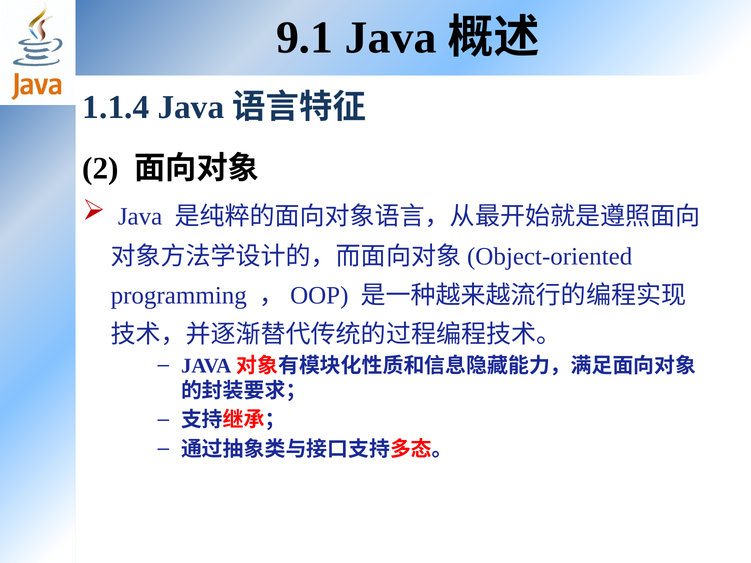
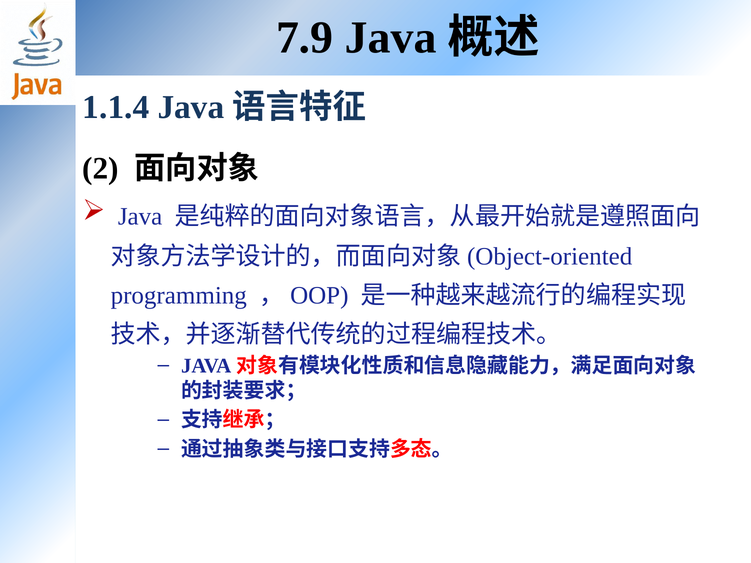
9.1: 9.1 -> 7.9 (305, 38)
